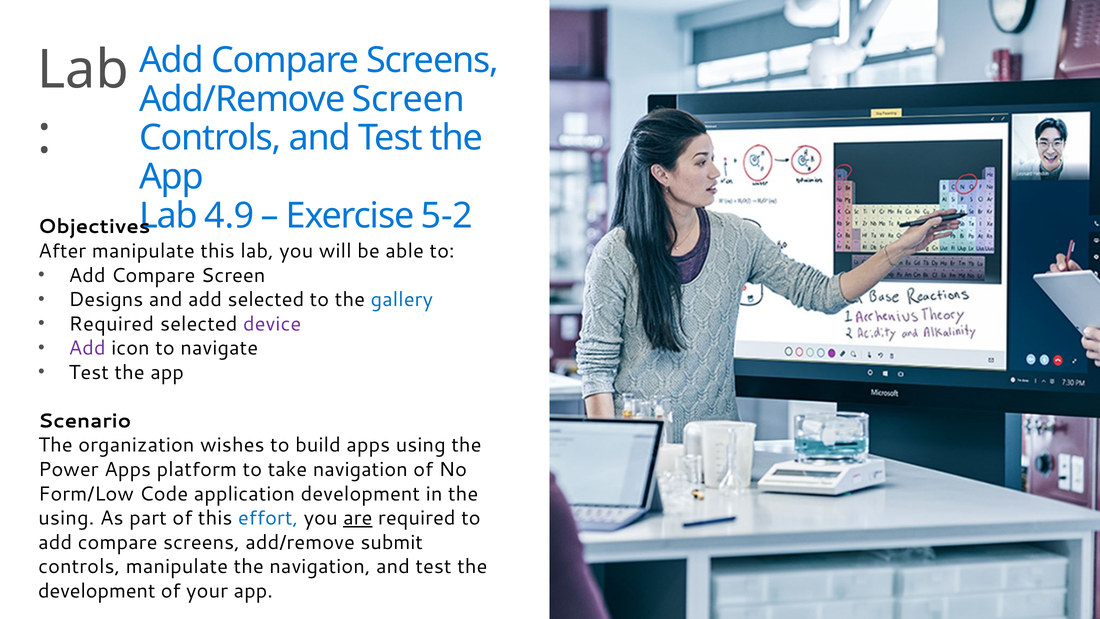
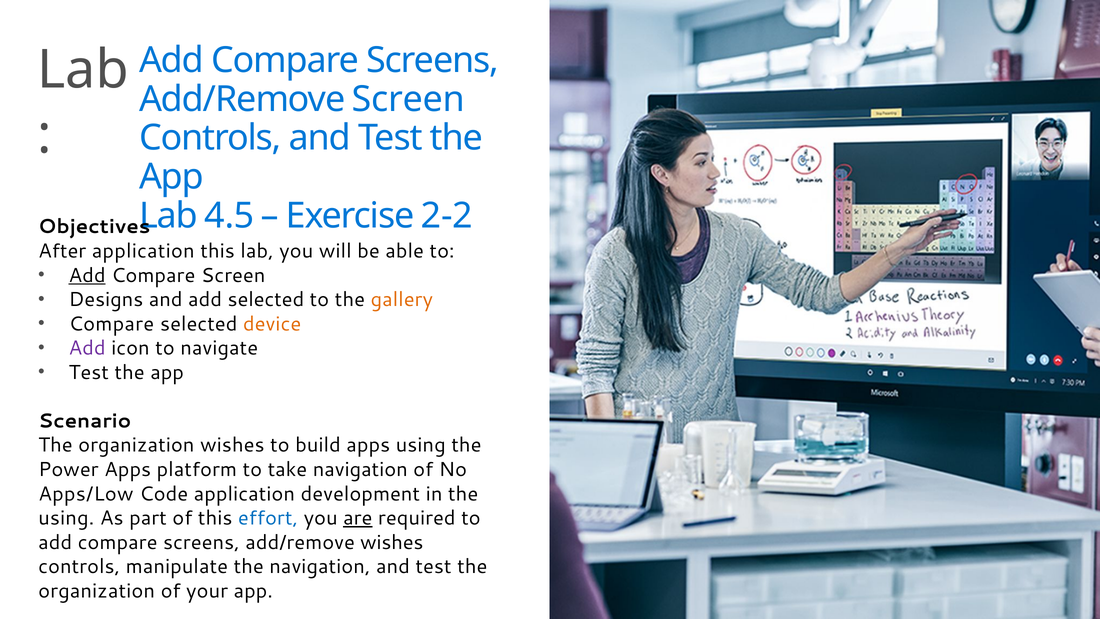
4.9: 4.9 -> 4.5 (229, 216)
5-2: 5-2 -> 2-2 (447, 216)
After manipulate: manipulate -> application (143, 251)
Add underline: none -> present (87, 275)
gallery colour: blue -> orange (402, 299)
Required: Required -> Compare (111, 324)
device colour: purple -> orange (272, 324)
Form/Low: Form/Low -> Apps/Low (86, 494)
add/remove submit: submit -> wishes (392, 542)
development: development -> organization (97, 591)
